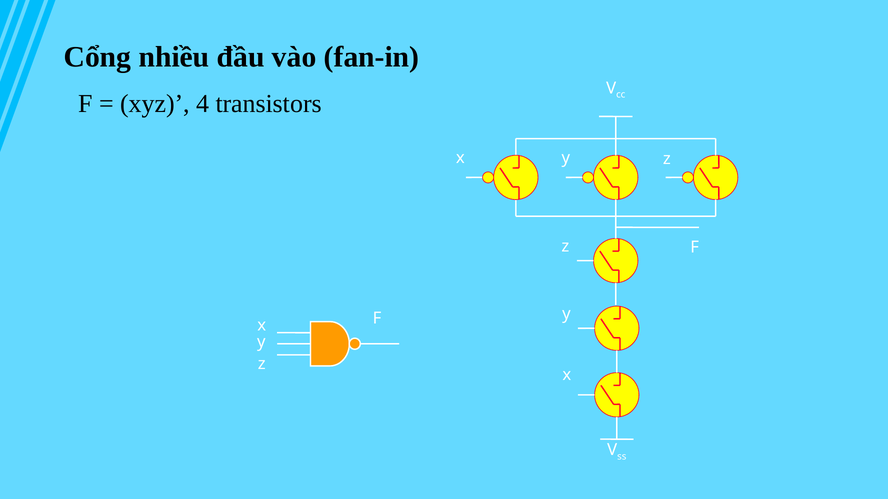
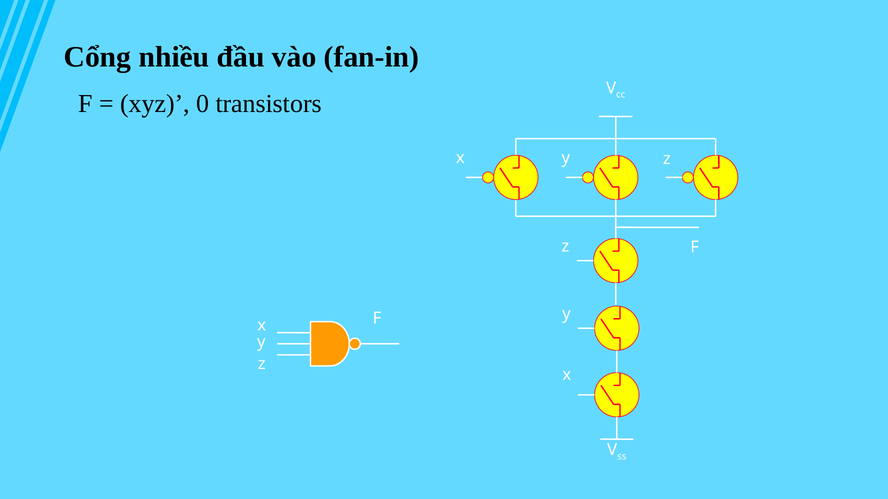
4: 4 -> 0 (203, 104)
